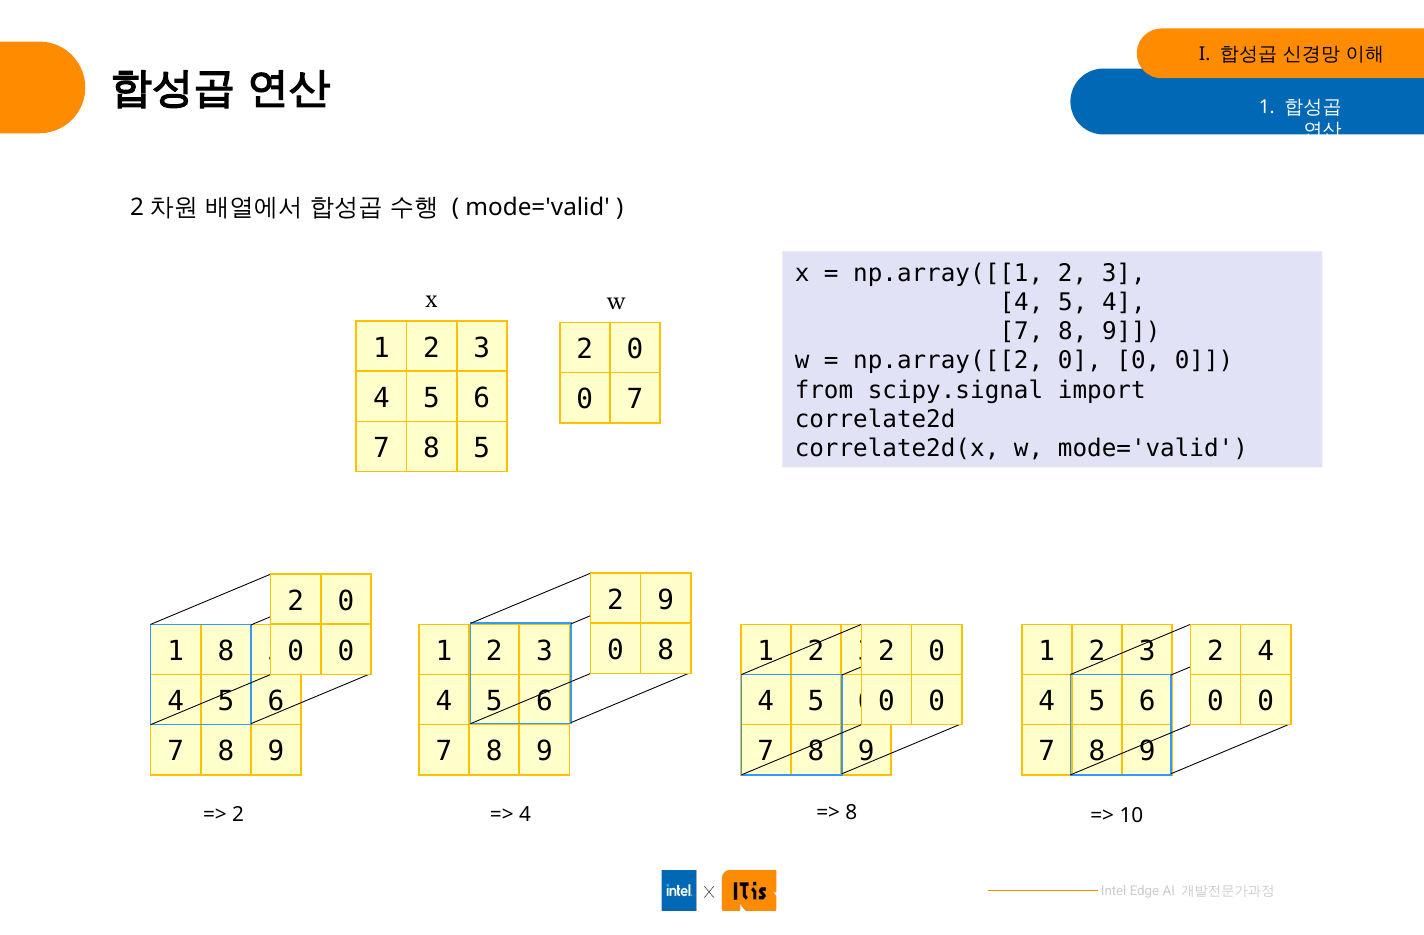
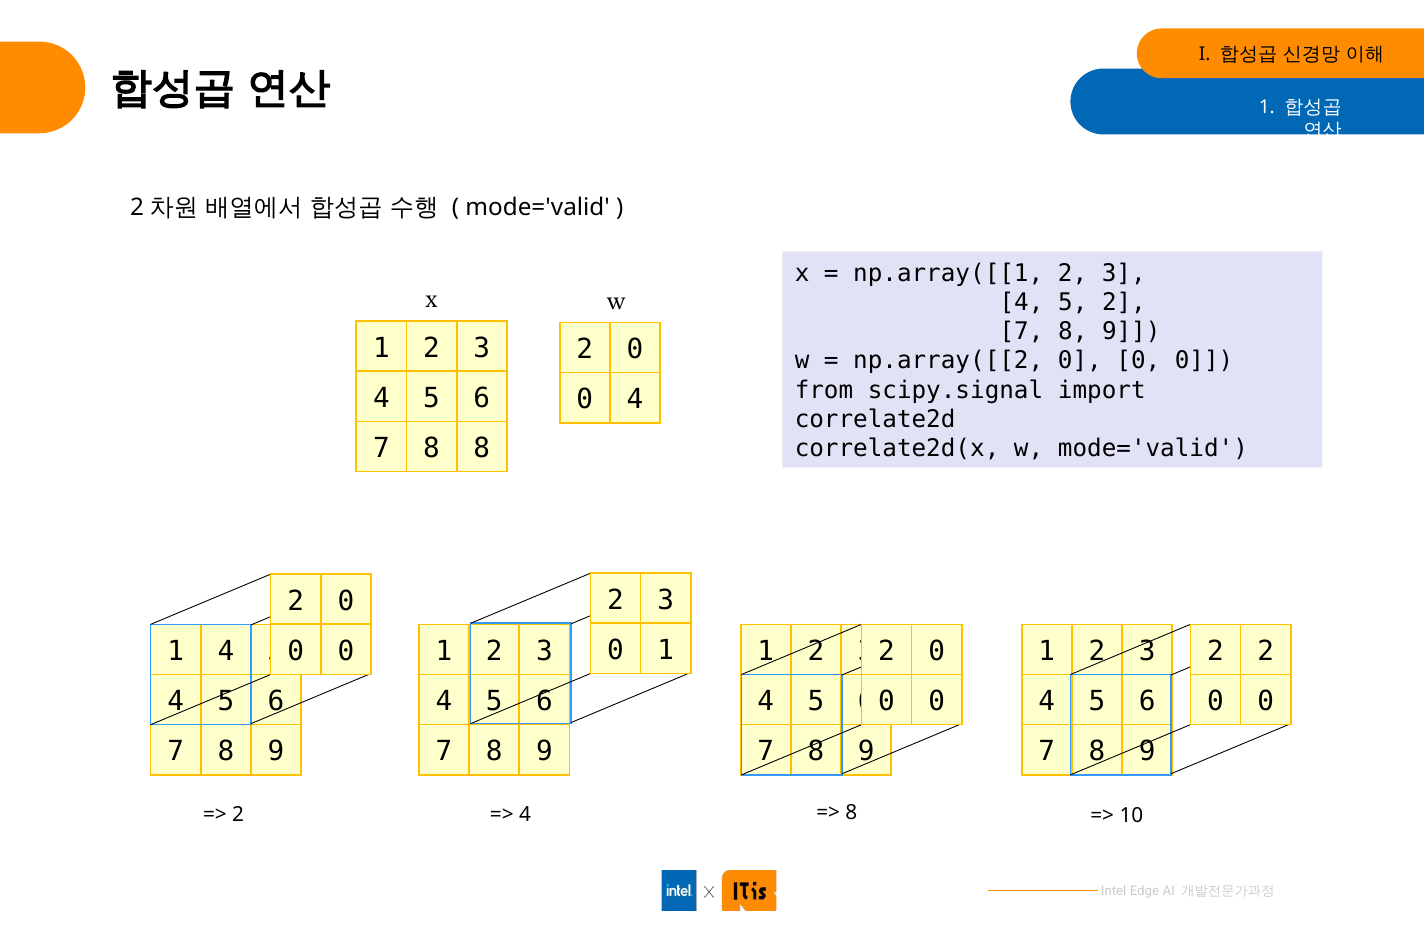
5 4: 4 -> 2 (1124, 303)
0 7: 7 -> 4 (635, 400)
8 5: 5 -> 8 (482, 449)
9: 9 -> 3 (666, 600)
8: 8 -> 1 (666, 651)
1 8: 8 -> 4 (226, 652)
2 4: 4 -> 2 (1266, 652)
